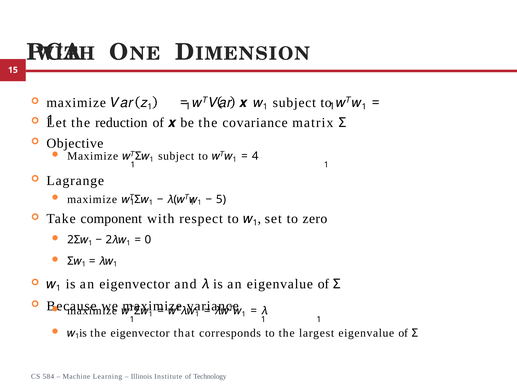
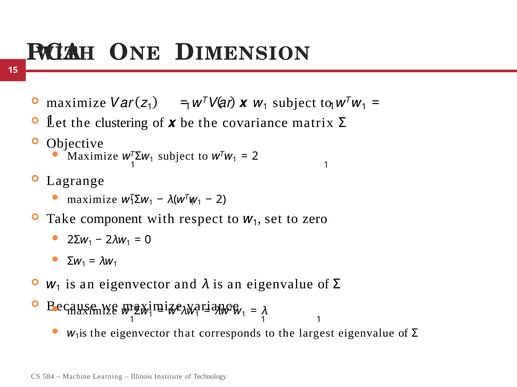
reduction: reduction -> clustering (121, 123)
4: 4 -> 2 (255, 157)
5: 5 -> 2 (221, 200)
